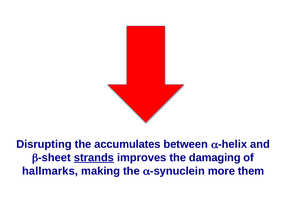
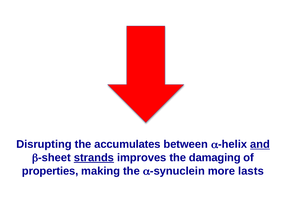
and underline: none -> present (260, 145)
hallmarks: hallmarks -> properties (50, 171)
them: them -> lasts (251, 171)
